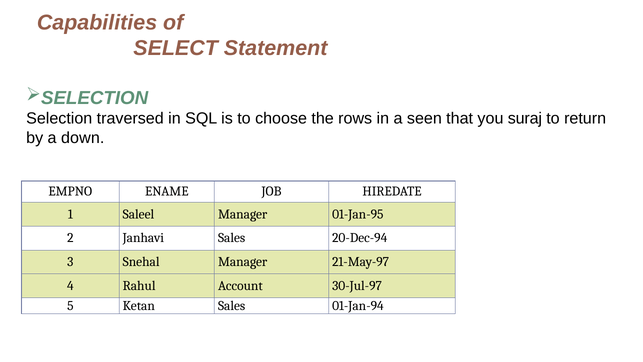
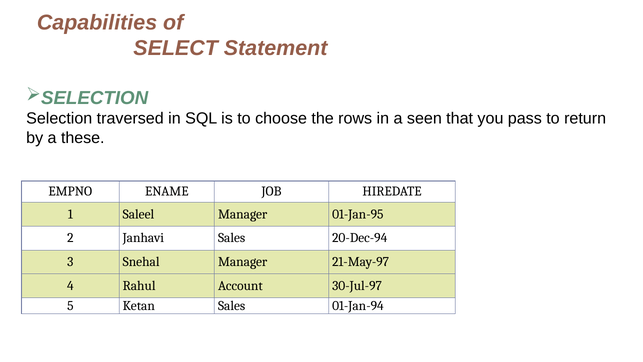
suraj: suraj -> pass (525, 118)
down: down -> these (83, 138)
